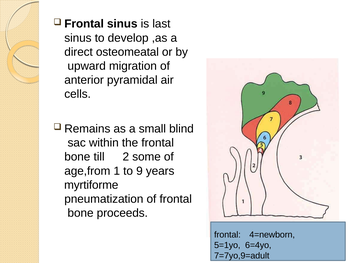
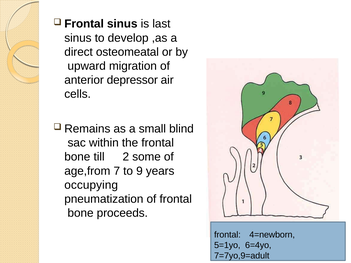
pyramidal: pyramidal -> depressor (132, 80)
1: 1 -> 7 (117, 171)
myrtiforme: myrtiforme -> occupying (91, 185)
